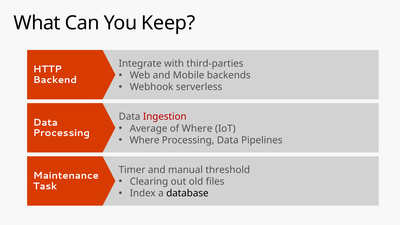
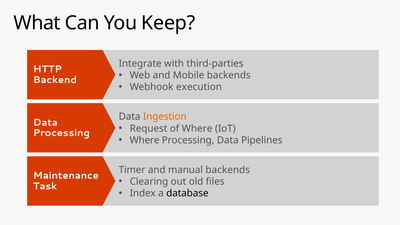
serverless: serverless -> execution (199, 87)
Ingestion colour: red -> orange (165, 117)
Average: Average -> Request (149, 128)
manual threshold: threshold -> backends (228, 170)
